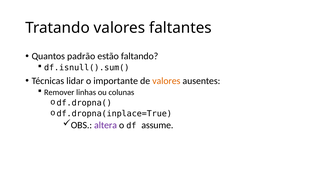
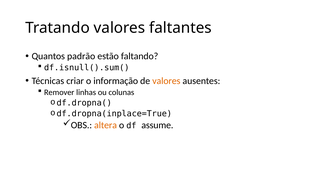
lidar: lidar -> criar (75, 81)
importante: importante -> informação (116, 81)
altera colour: purple -> orange (106, 125)
